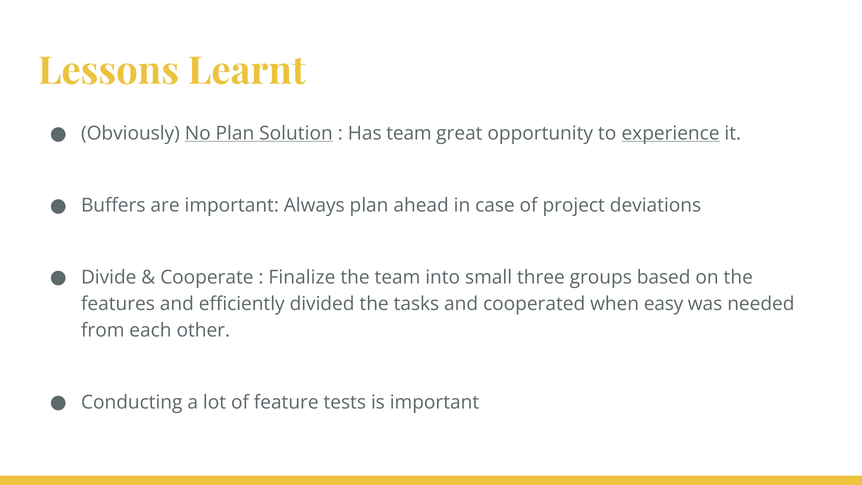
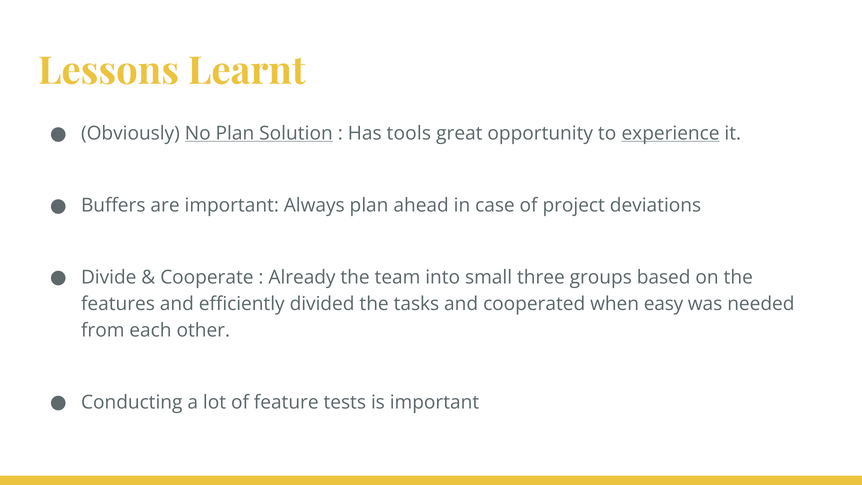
Has team: team -> tools (409, 134)
Finalize: Finalize -> Already (302, 277)
